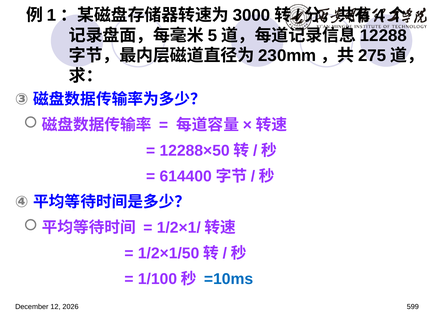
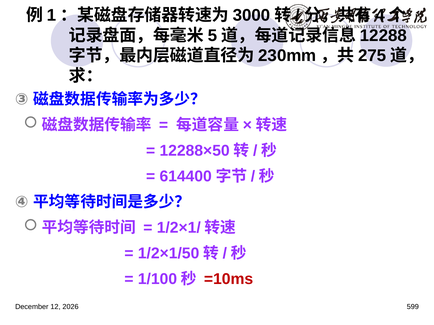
=10ms colour: blue -> red (229, 279)
